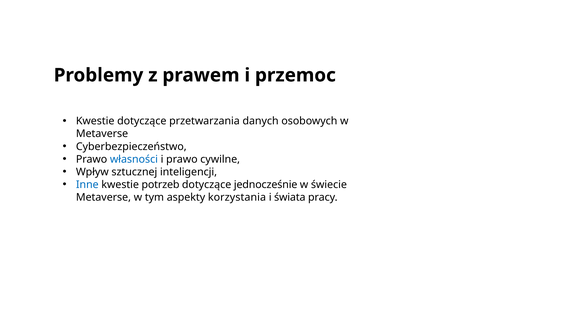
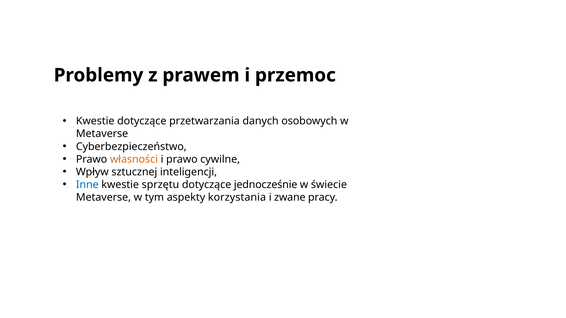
własności colour: blue -> orange (134, 159)
potrzeb: potrzeb -> sprzętu (160, 185)
świata: świata -> zwane (290, 198)
